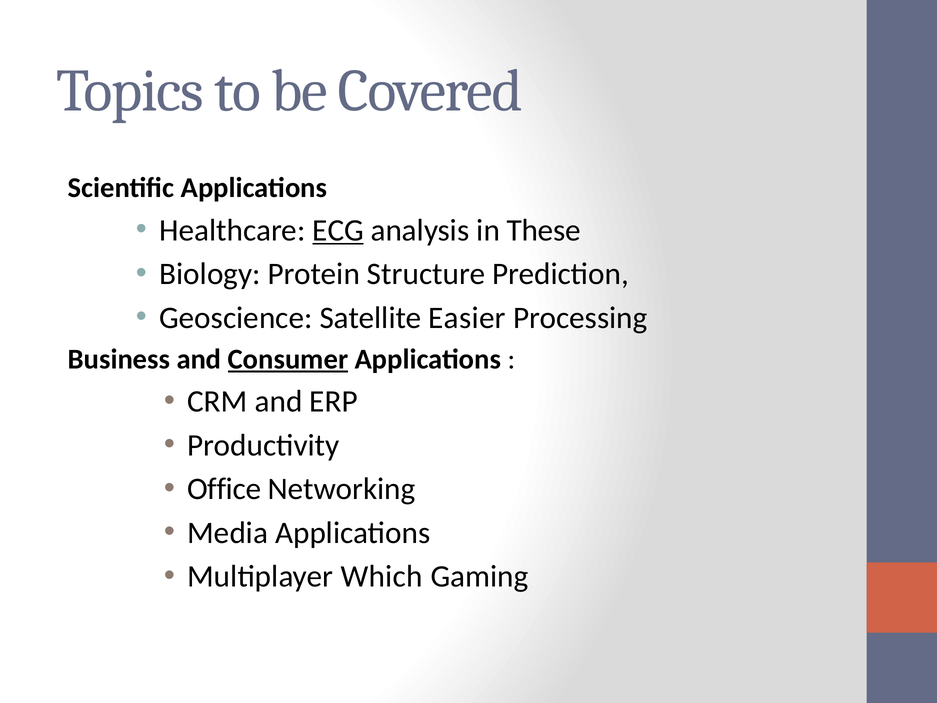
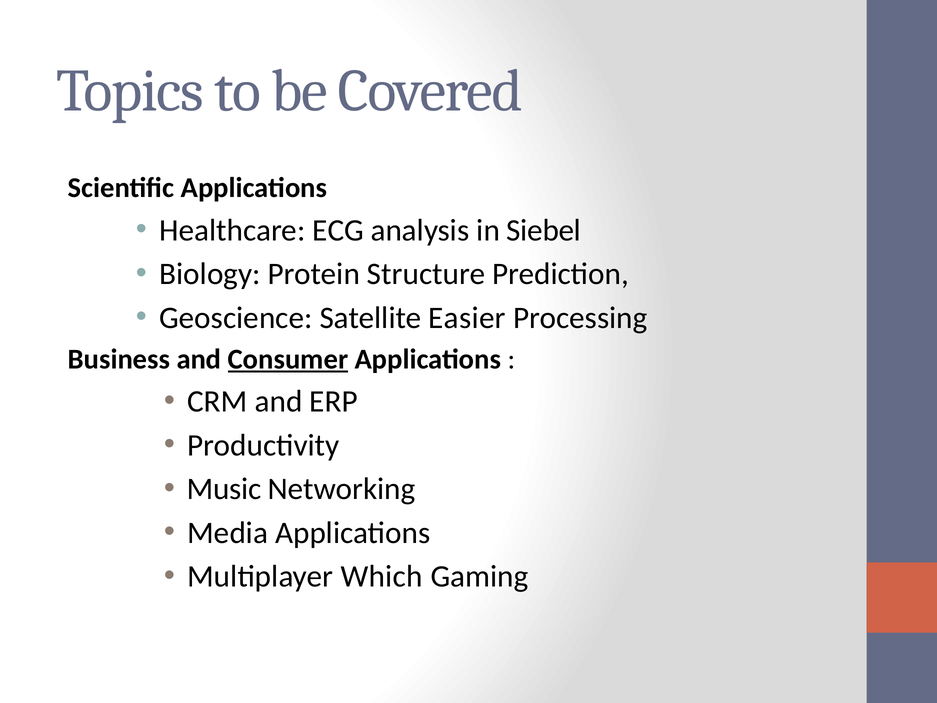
ECG underline: present -> none (338, 230)
These: These -> Siebel (544, 230)
Office: Office -> Music (224, 489)
